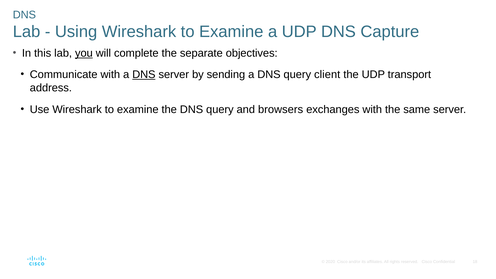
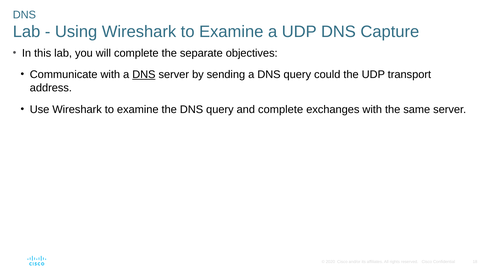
you underline: present -> none (84, 53)
client: client -> could (327, 75)
and browsers: browsers -> complete (281, 109)
